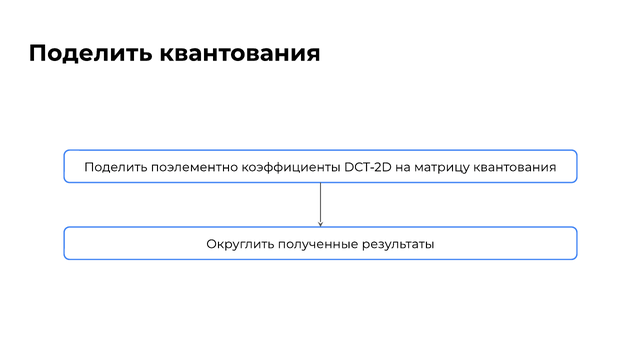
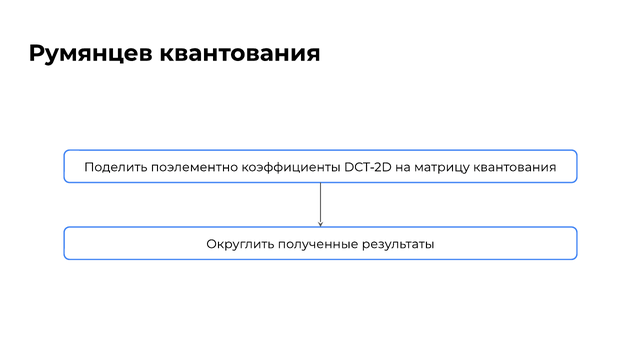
Поделить: Поделить -> Румянцев (91, 53)
